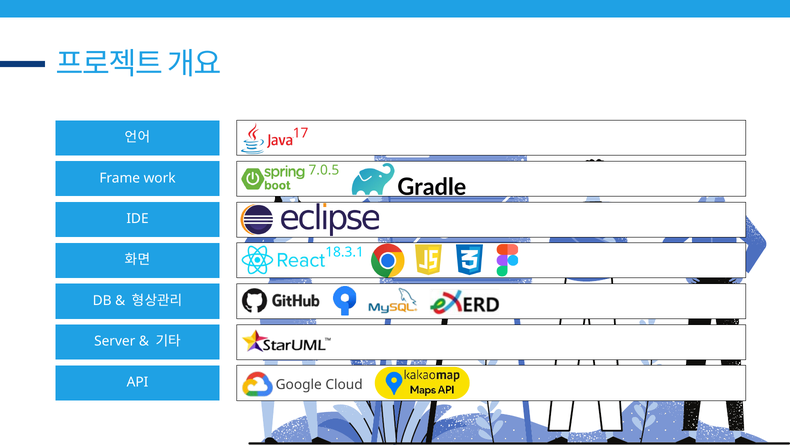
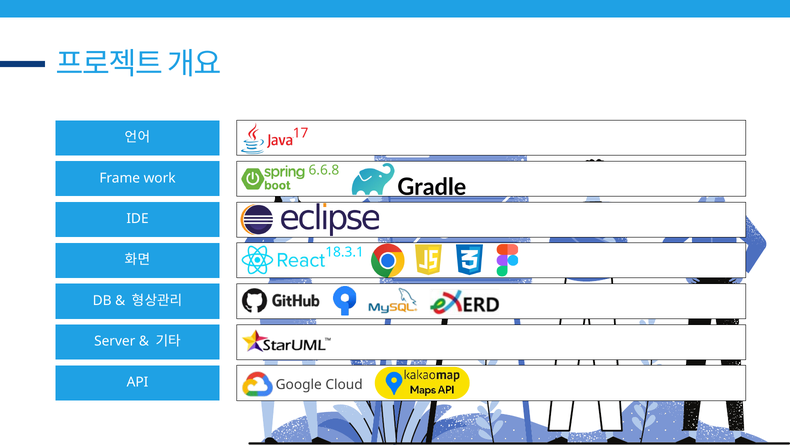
7.0.5: 7.0.5 -> 6.6.8 (324, 170)
